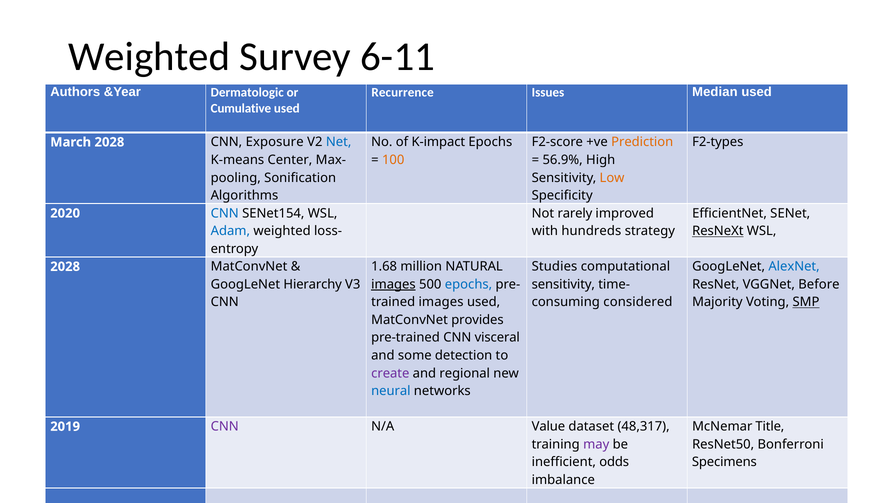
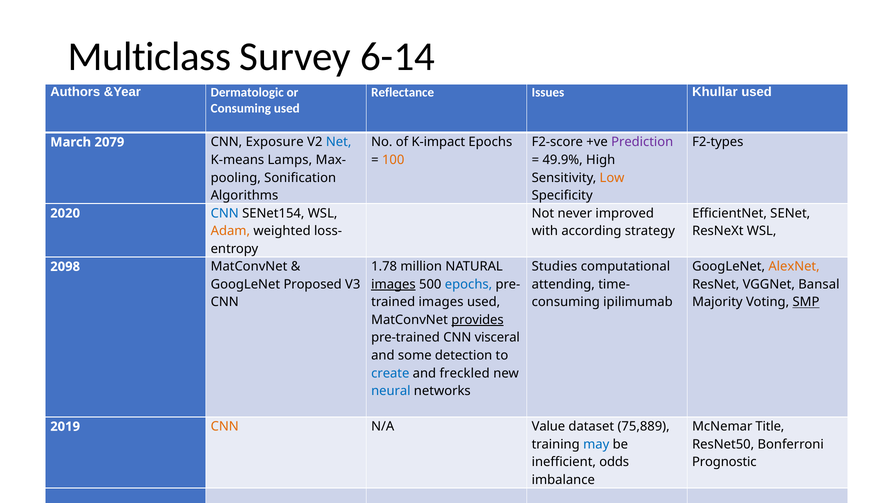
Weighted: Weighted -> Multiclass (149, 57)
6-11: 6-11 -> 6-14 (398, 57)
Recurrence: Recurrence -> Reflectance (403, 92)
Median: Median -> Khullar (715, 92)
Cumulative: Cumulative -> Consuming (241, 108)
Prediction colour: orange -> purple (642, 142)
March 2028: 2028 -> 2079 (109, 142)
Center: Center -> Lamps (290, 160)
56.9%: 56.9% -> 49.9% (563, 160)
rarely: rarely -> never (575, 213)
Adam colour: blue -> orange (230, 231)
hundreds: hundreds -> according (591, 231)
ResNeXt underline: present -> none (718, 231)
1.68: 1.68 -> 1.78 (384, 266)
AlexNet colour: blue -> orange (794, 266)
2028: 2028 -> 2098 (65, 266)
Hierarchy: Hierarchy -> Proposed (313, 284)
sensitivity: sensitivity -> attending (563, 284)
Before: Before -> Bansal (819, 284)
considered: considered -> ipilimumab (638, 302)
provides underline: none -> present (477, 319)
create colour: purple -> blue (390, 373)
regional: regional -> freckled (465, 373)
CNN colour: purple -> orange (225, 426)
48,317: 48,317 -> 75,889 (644, 426)
may colour: purple -> blue (596, 444)
Specimens: Specimens -> Prognostic (724, 461)
